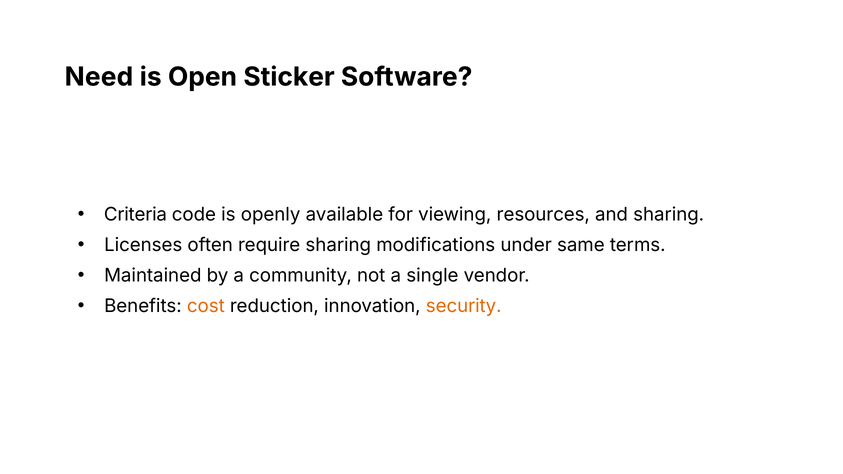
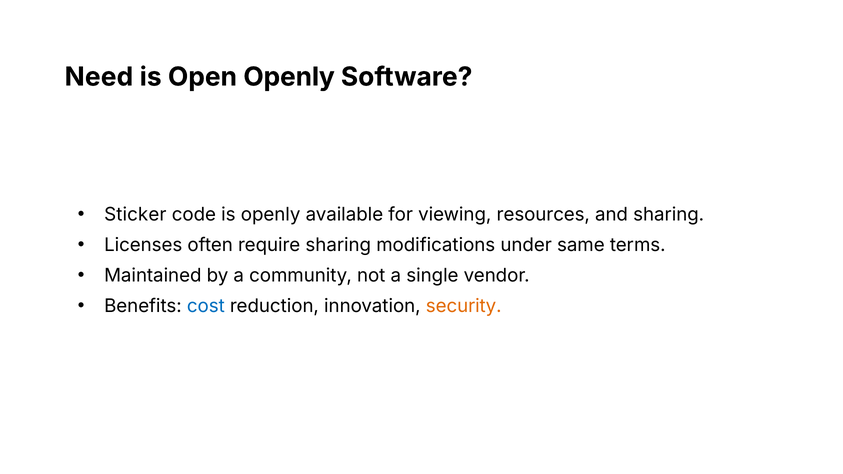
Open Sticker: Sticker -> Openly (289, 77)
Criteria: Criteria -> Sticker (135, 215)
cost colour: orange -> blue (206, 306)
